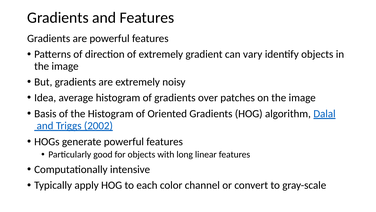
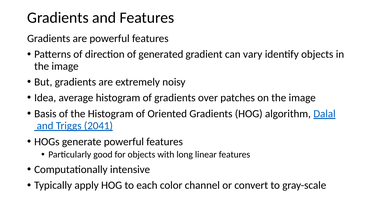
of extremely: extremely -> generated (161, 54)
2002: 2002 -> 2041 (98, 126)
